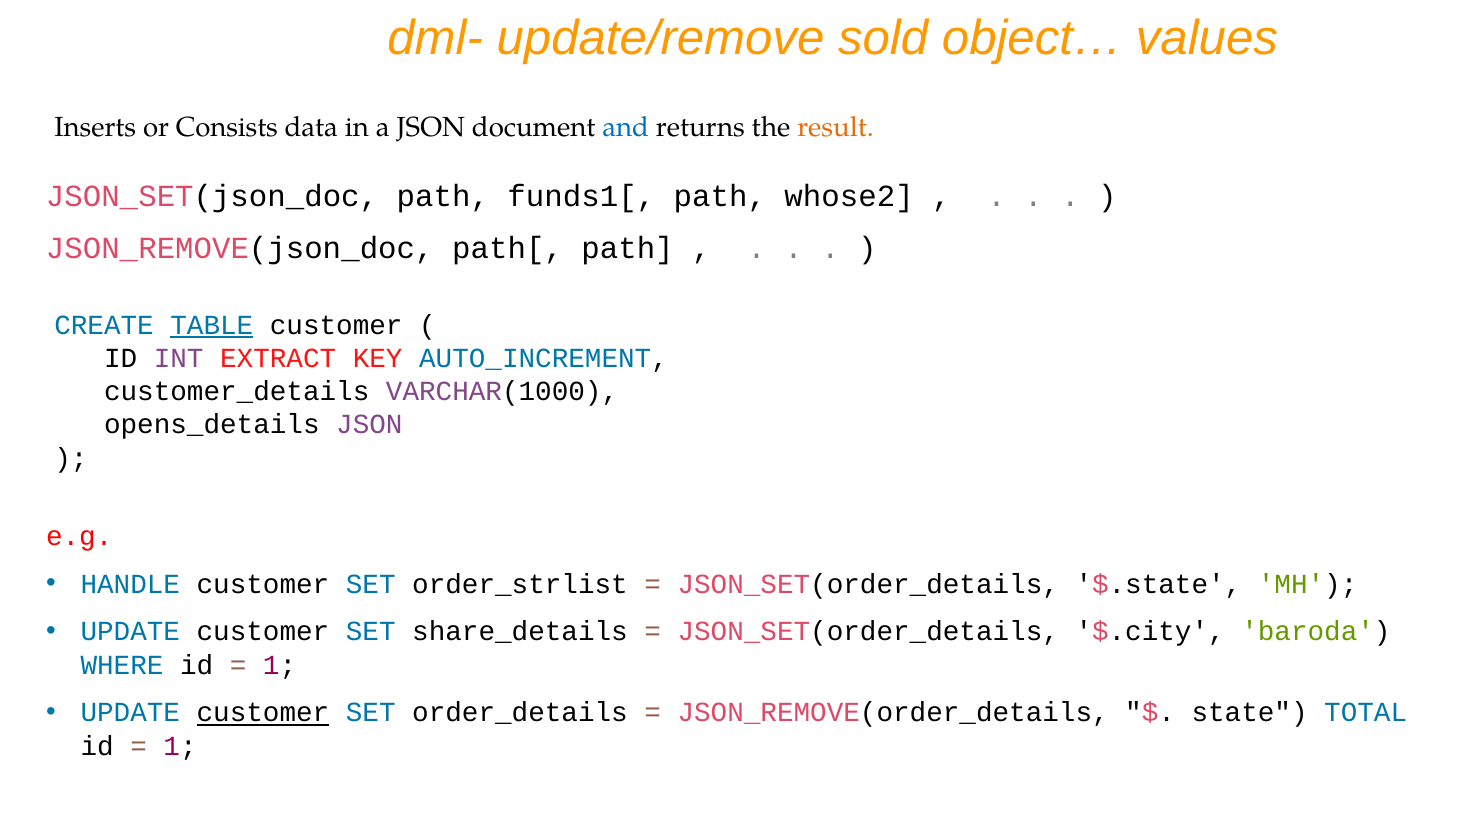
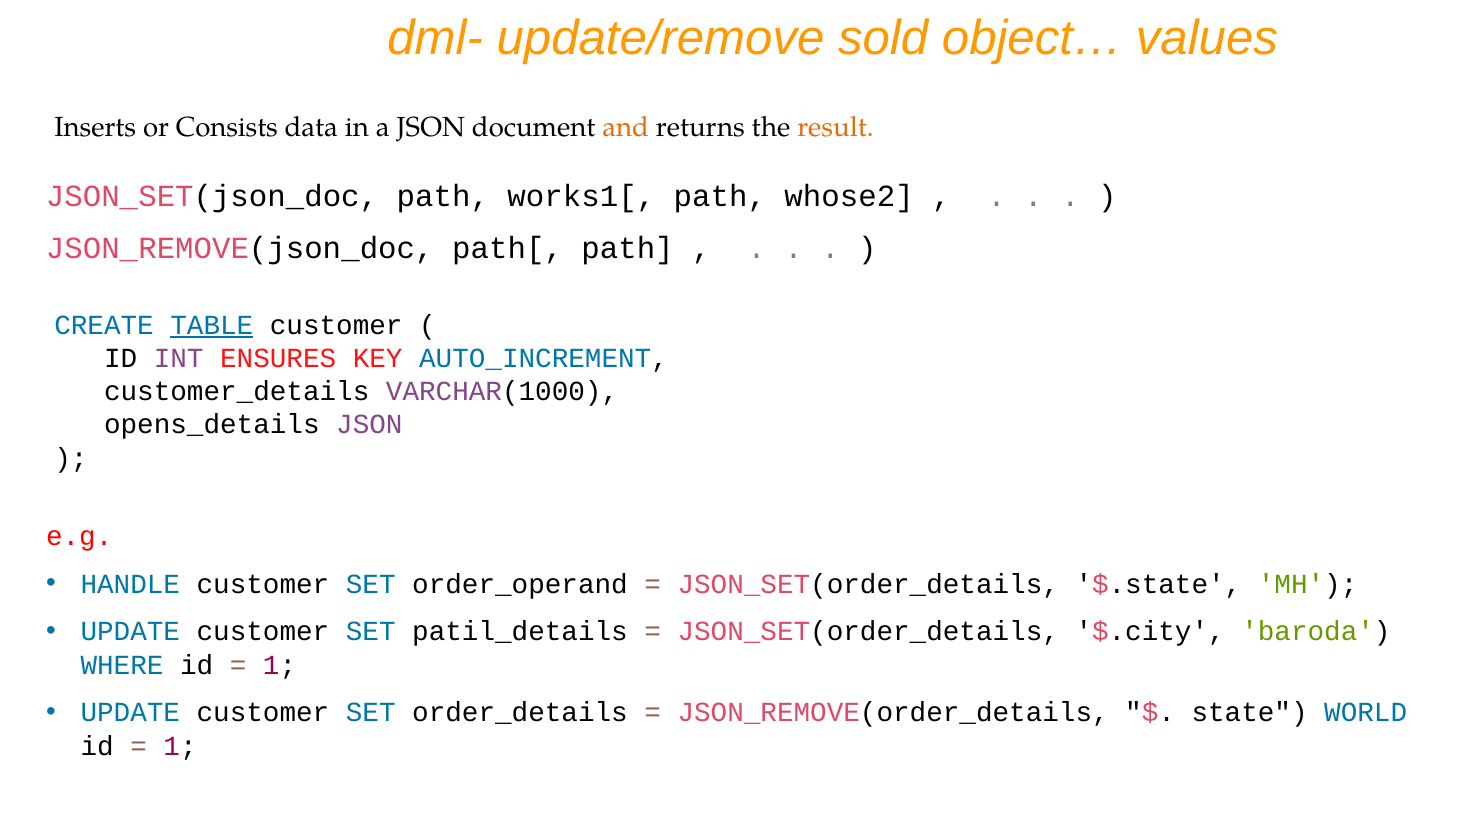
and colour: blue -> orange (626, 127)
funds1[: funds1[ -> works1[ (581, 197)
EXTRACT: EXTRACT -> ENSURES (278, 358)
order_strlist: order_strlist -> order_operand (520, 584)
share_details: share_details -> patil_details (520, 632)
customer underline: present -> none (263, 713)
TOTAL: TOTAL -> WORLD (1366, 713)
